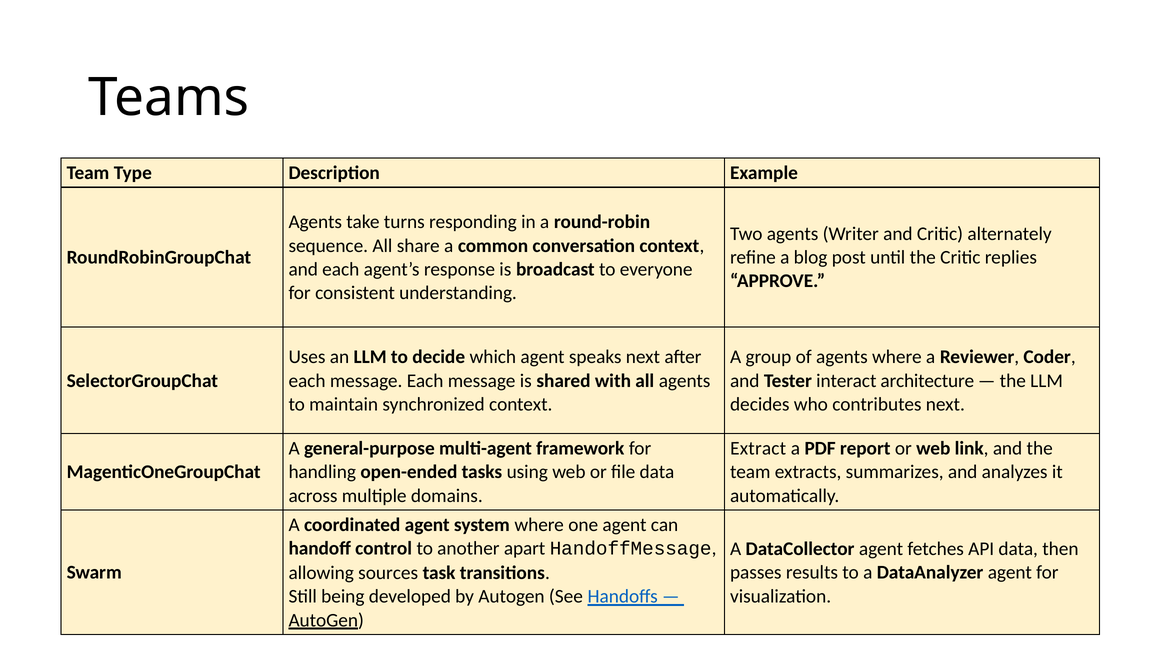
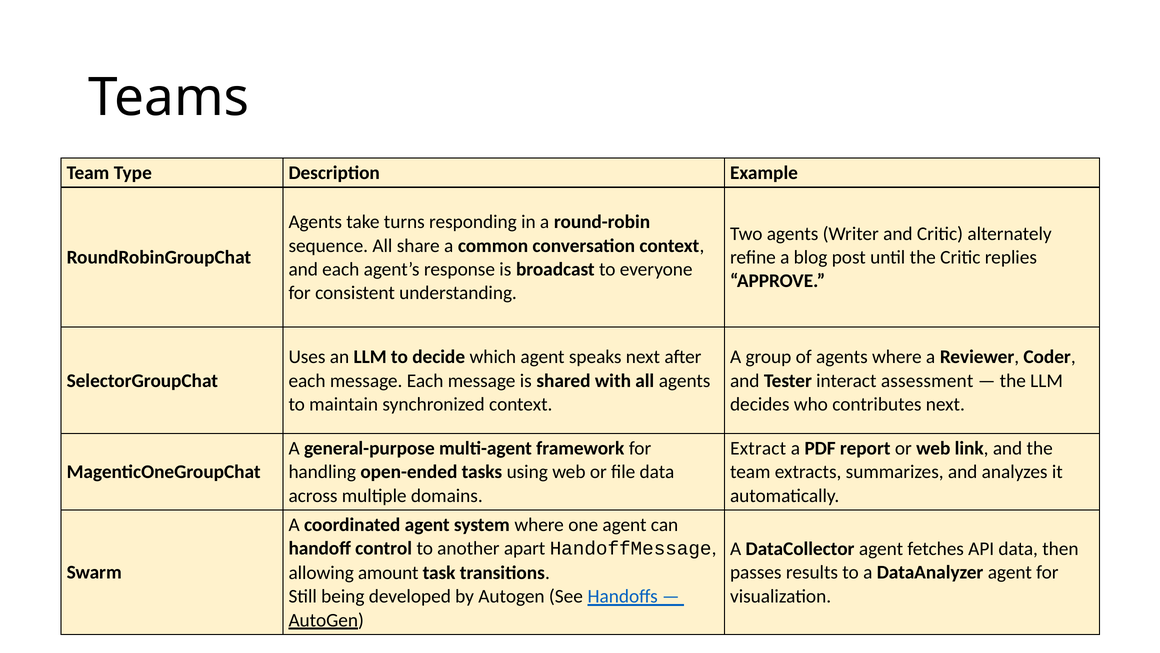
architecture: architecture -> assessment (927, 380)
sources: sources -> amount (388, 572)
